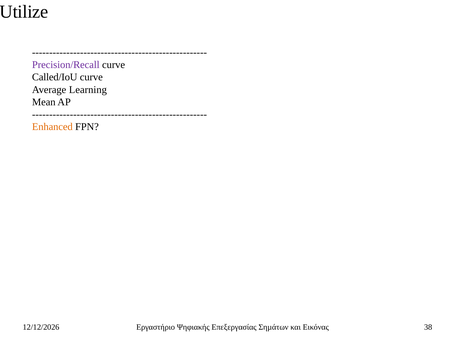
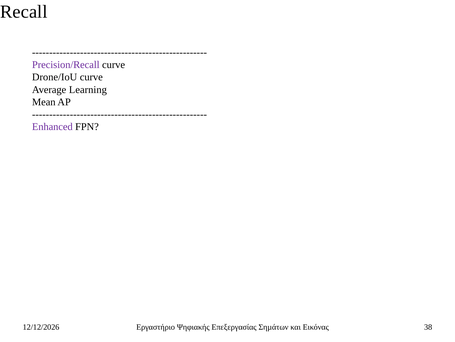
Utilize: Utilize -> Recall (24, 12)
Called/IoU: Called/IoU -> Drone/IoU (55, 77)
Enhanced colour: orange -> purple (52, 127)
